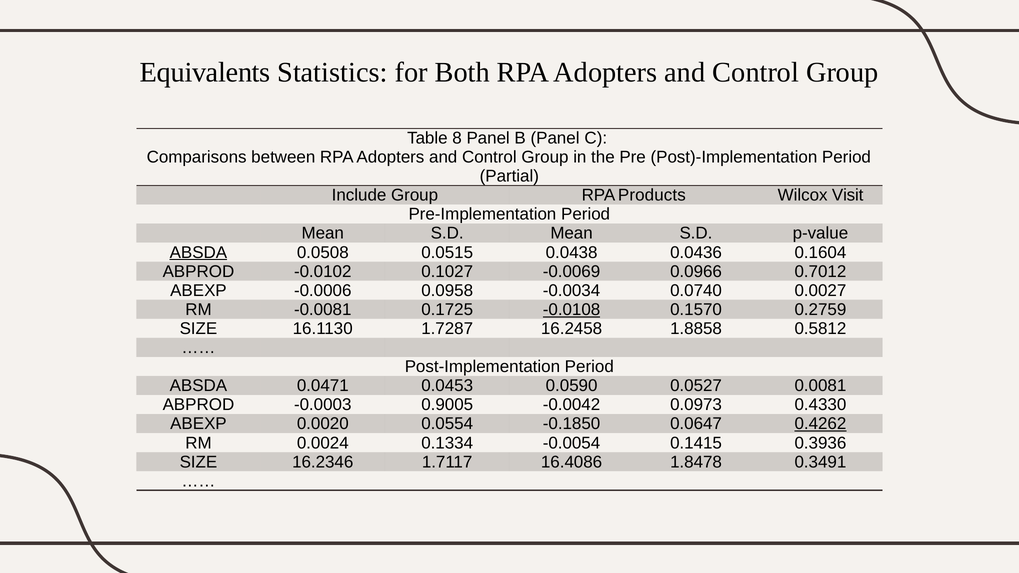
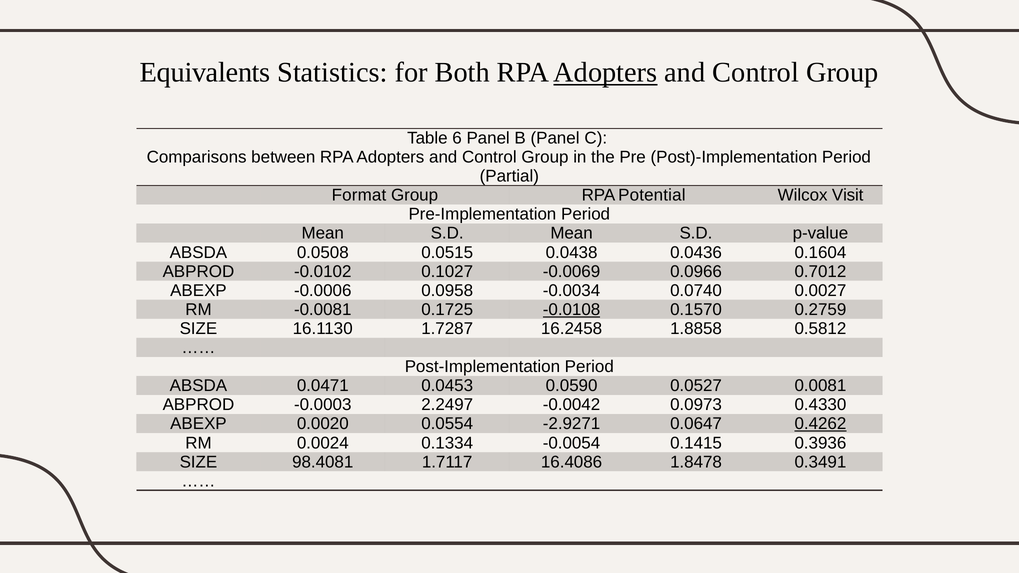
Adopters underline: none -> present (605, 73)
8: 8 -> 6 (457, 138)
Include: Include -> Format (359, 195)
Products: Products -> Potential (652, 195)
ABSDA underline: present -> none (198, 253)
0.9005: 0.9005 -> 2.2497 (447, 405)
-0.1850: -0.1850 -> -2.9271 (572, 424)
16.2346: 16.2346 -> 98.4081 (323, 462)
